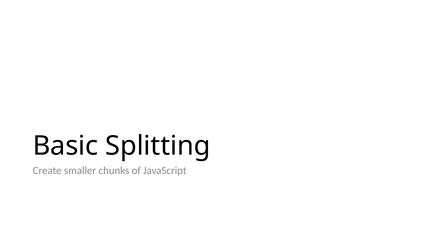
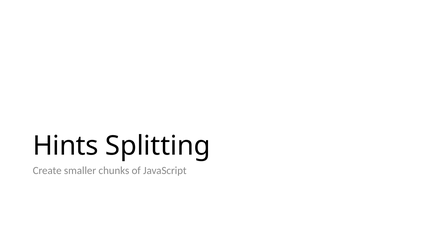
Basic: Basic -> Hints (66, 146)
